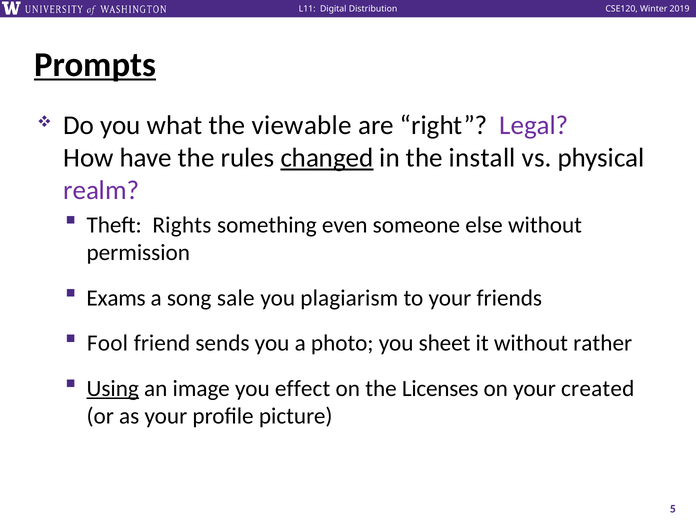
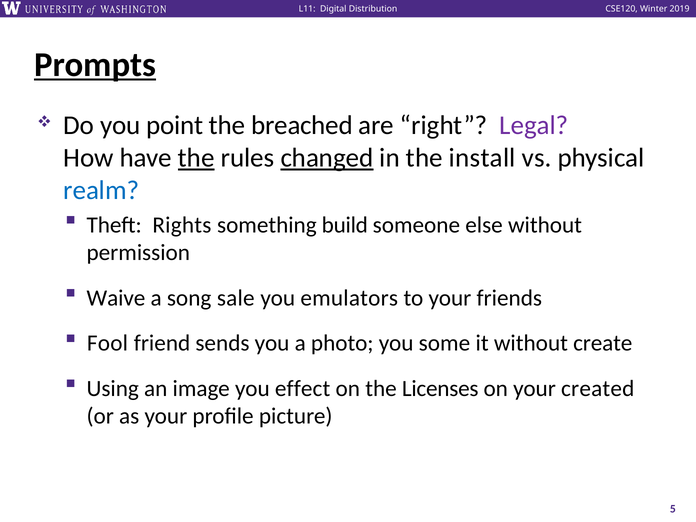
what: what -> point (175, 125)
viewable: viewable -> breached (302, 125)
the underline: none -> present (196, 158)
realm colour: purple -> blue (101, 190)
even: even -> build (345, 225)
Exams: Exams -> Waive (116, 298)
plagiarism: plagiarism -> emulators (349, 298)
sheet: sheet -> some (444, 343)
rather: rather -> create (603, 343)
Using underline: present -> none (113, 388)
